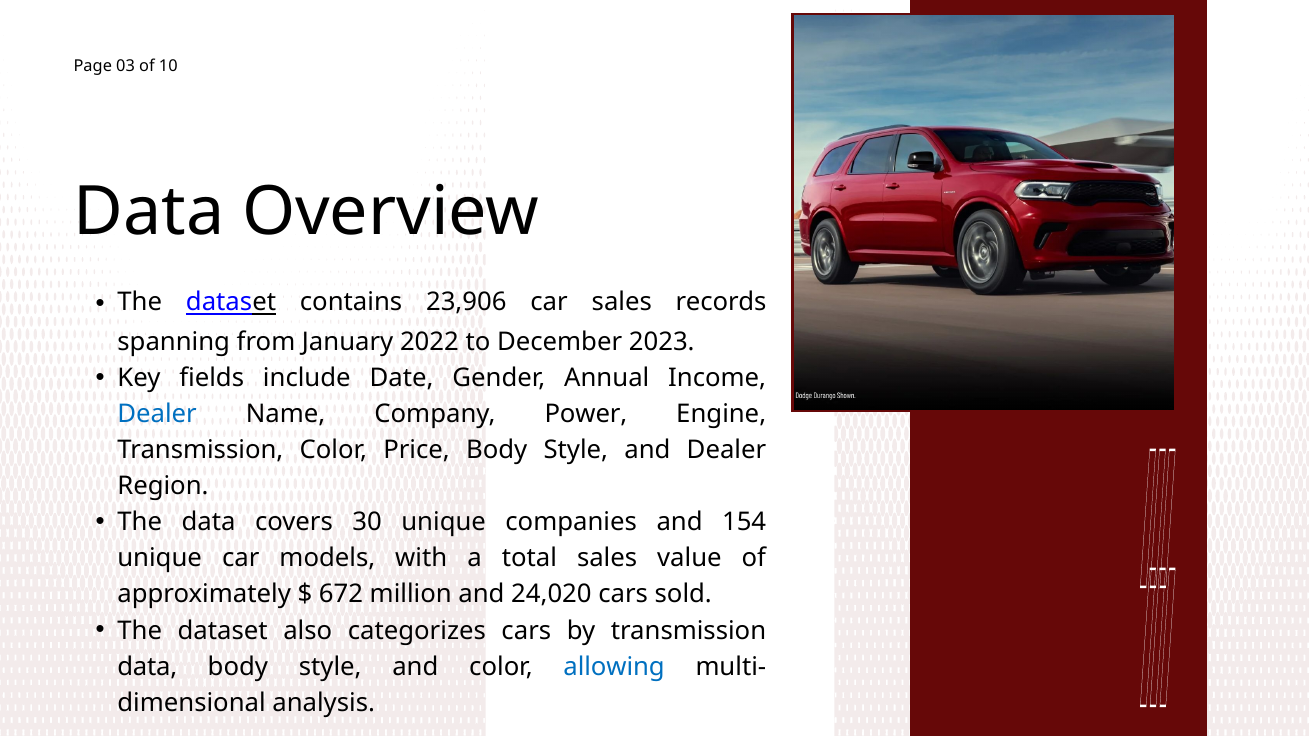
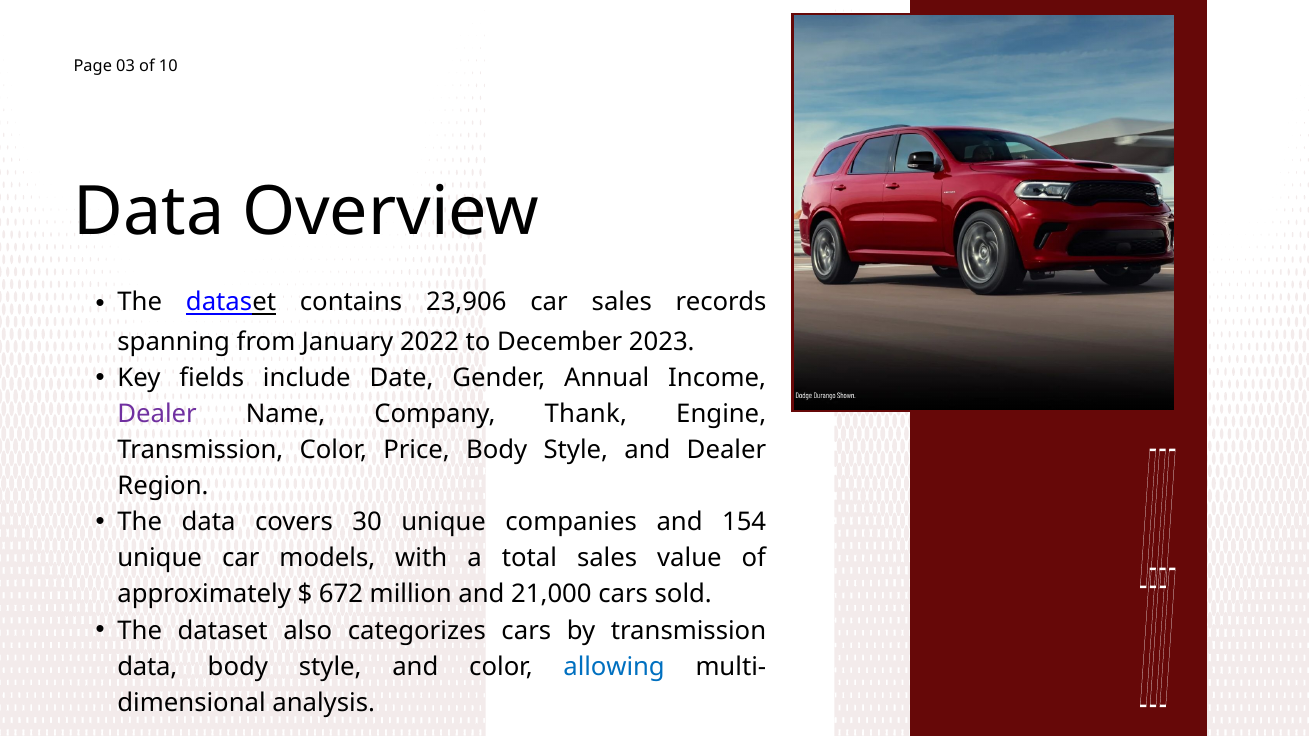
Dealer colour: blue -> purple (157, 415)
Power: Power -> Thank (586, 415)
24,020: 24,020 -> 21,000 (551, 595)
